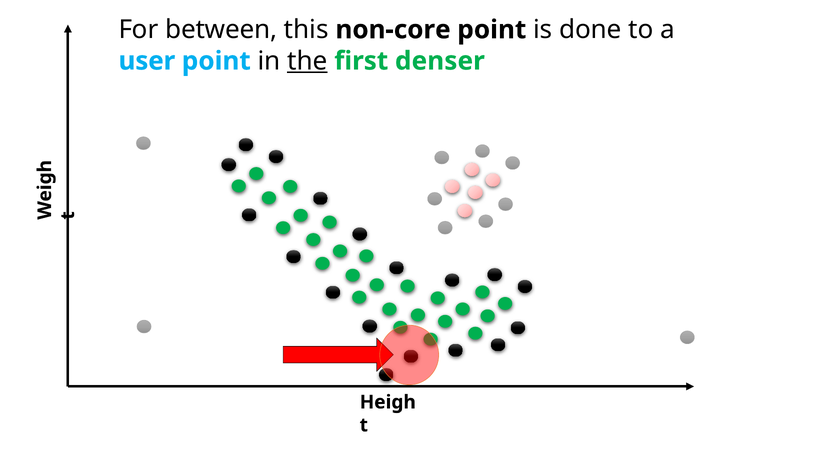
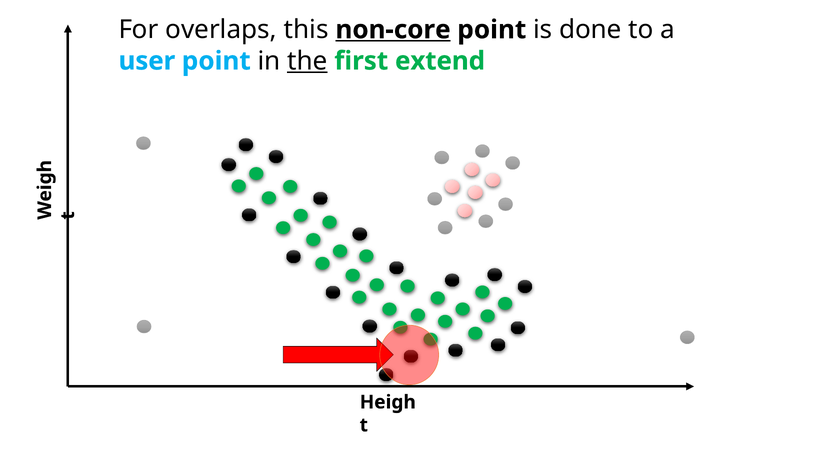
between: between -> overlaps (221, 30)
non-core underline: none -> present (393, 30)
denser: denser -> extend (440, 61)
